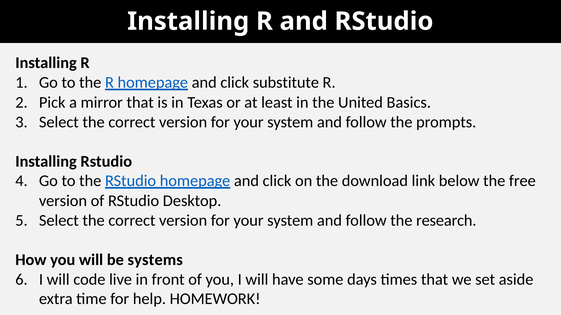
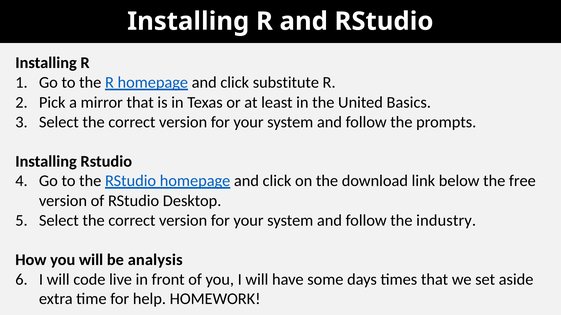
research: research -> industry (446, 221)
systems: systems -> analysis (155, 260)
